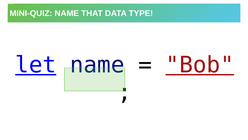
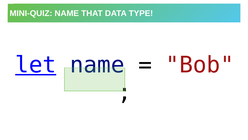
Bob underline: present -> none (200, 65)
